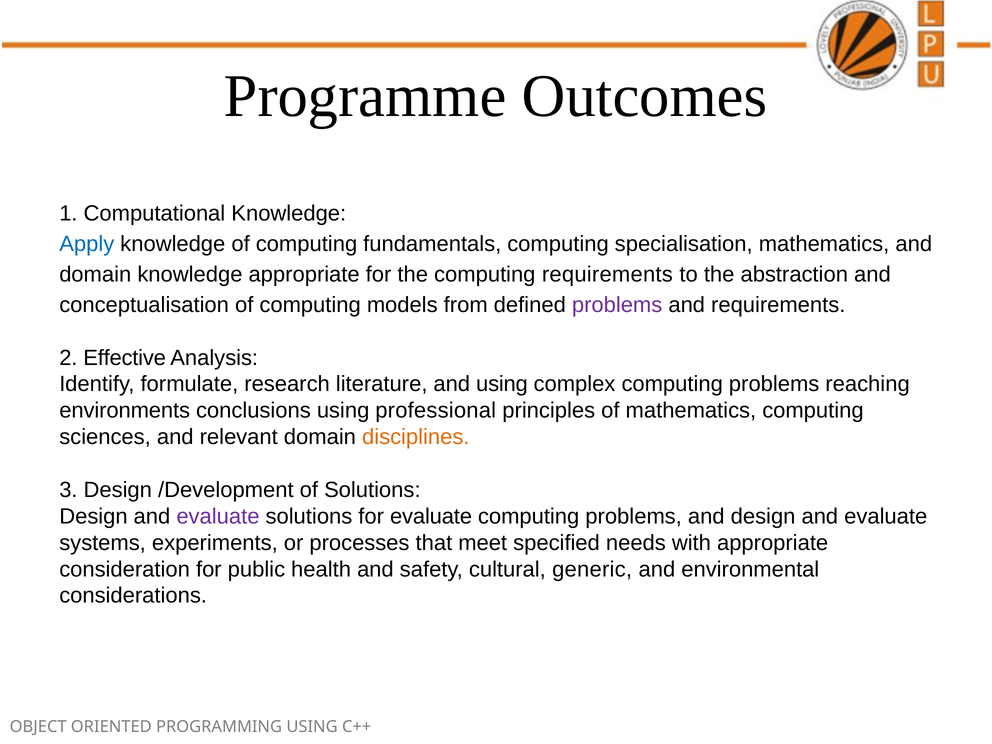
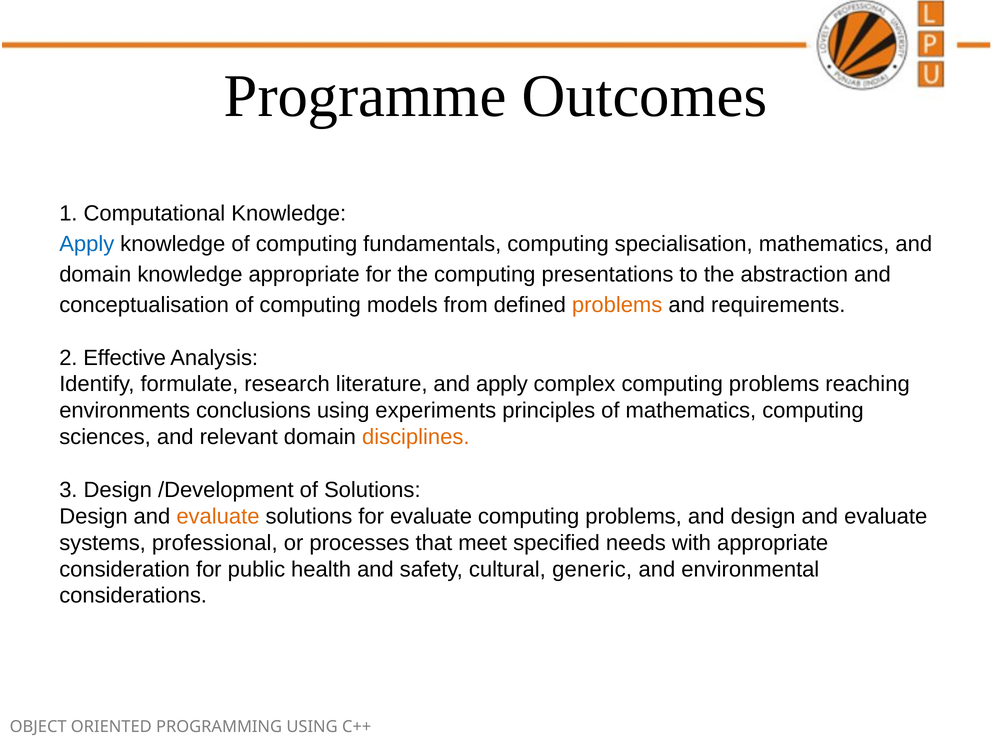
computing requirements: requirements -> presentations (607, 274)
problems colour: purple -> orange (617, 305)
and using: using -> apply (502, 384)
professional: professional -> experiments (436, 411)
evaluate colour: purple -> orange (218, 516)
experiments: experiments -> professional (215, 543)
